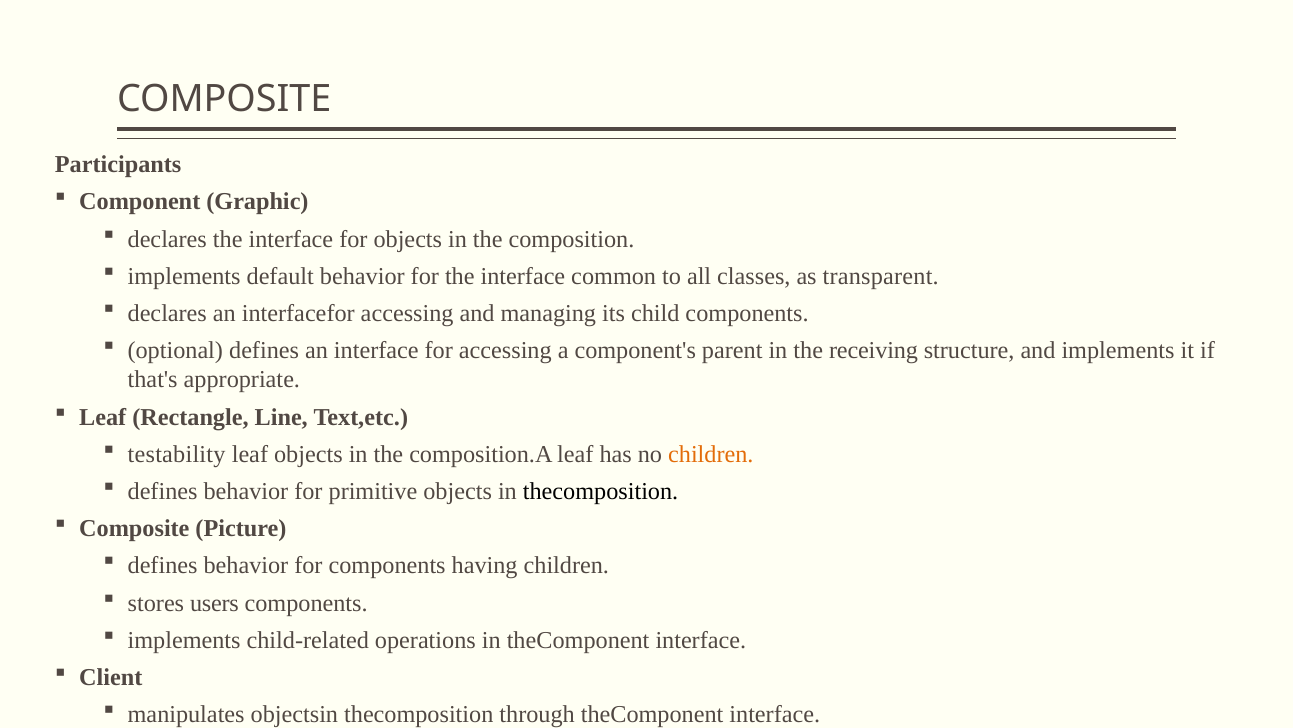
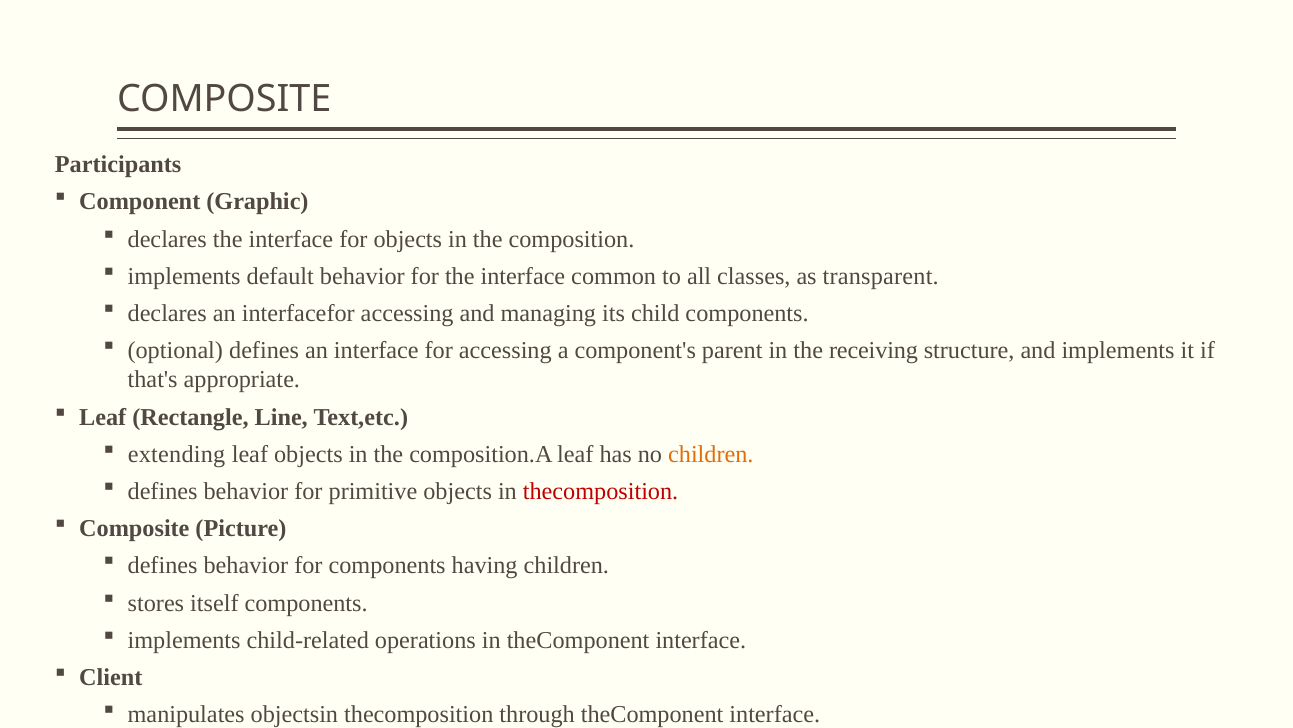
testability: testability -> extending (177, 454)
thecomposition colour: black -> red (601, 491)
users: users -> itself (214, 603)
